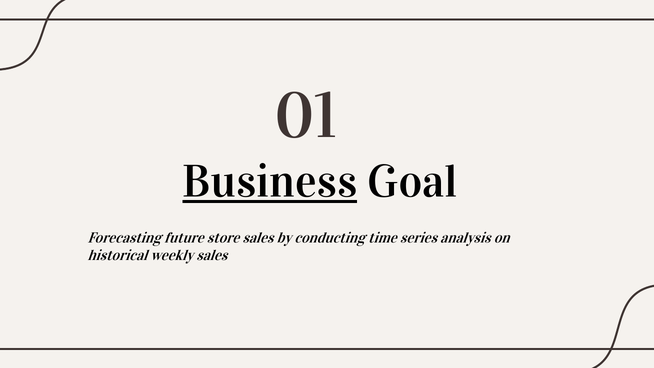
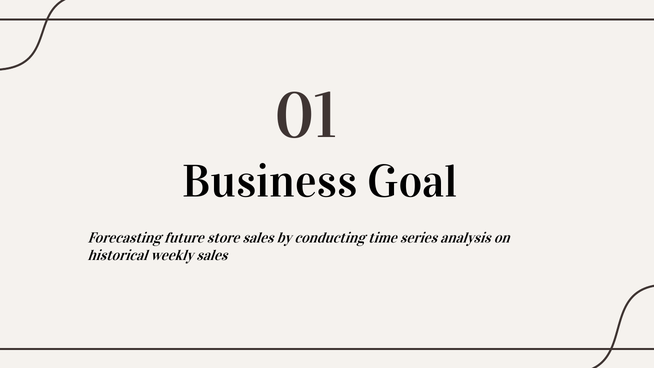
Business underline: present -> none (270, 182)
